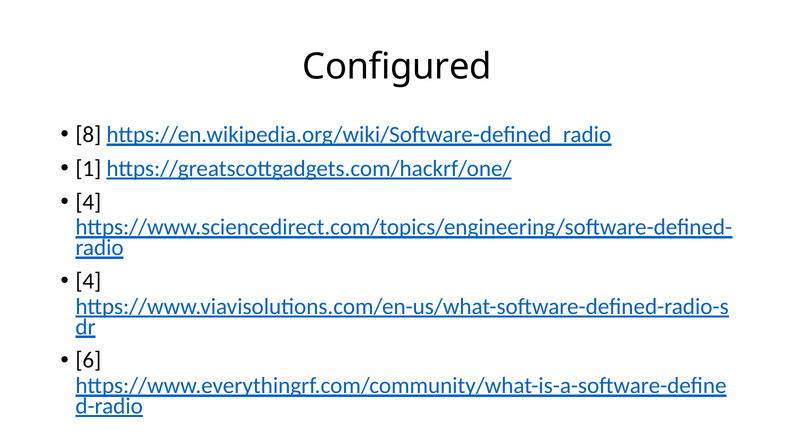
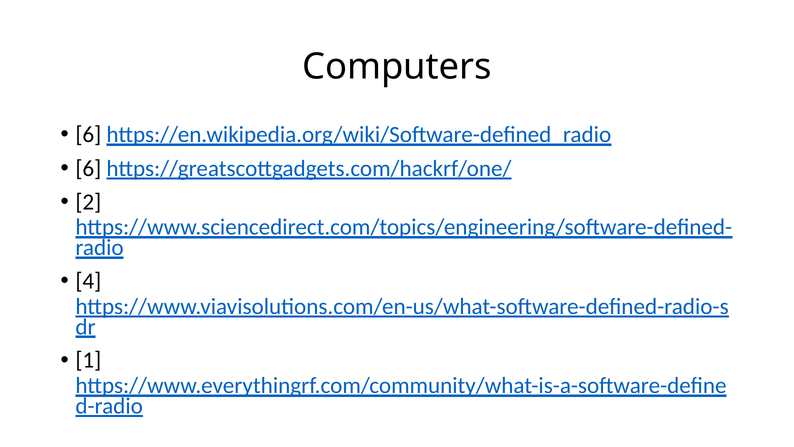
Configured: Configured -> Computers (397, 67)
8: 8 -> 6 (88, 135)
1: 1 -> 6 (88, 168)
4: 4 -> 2 (88, 202)
6: 6 -> 1 (88, 360)
